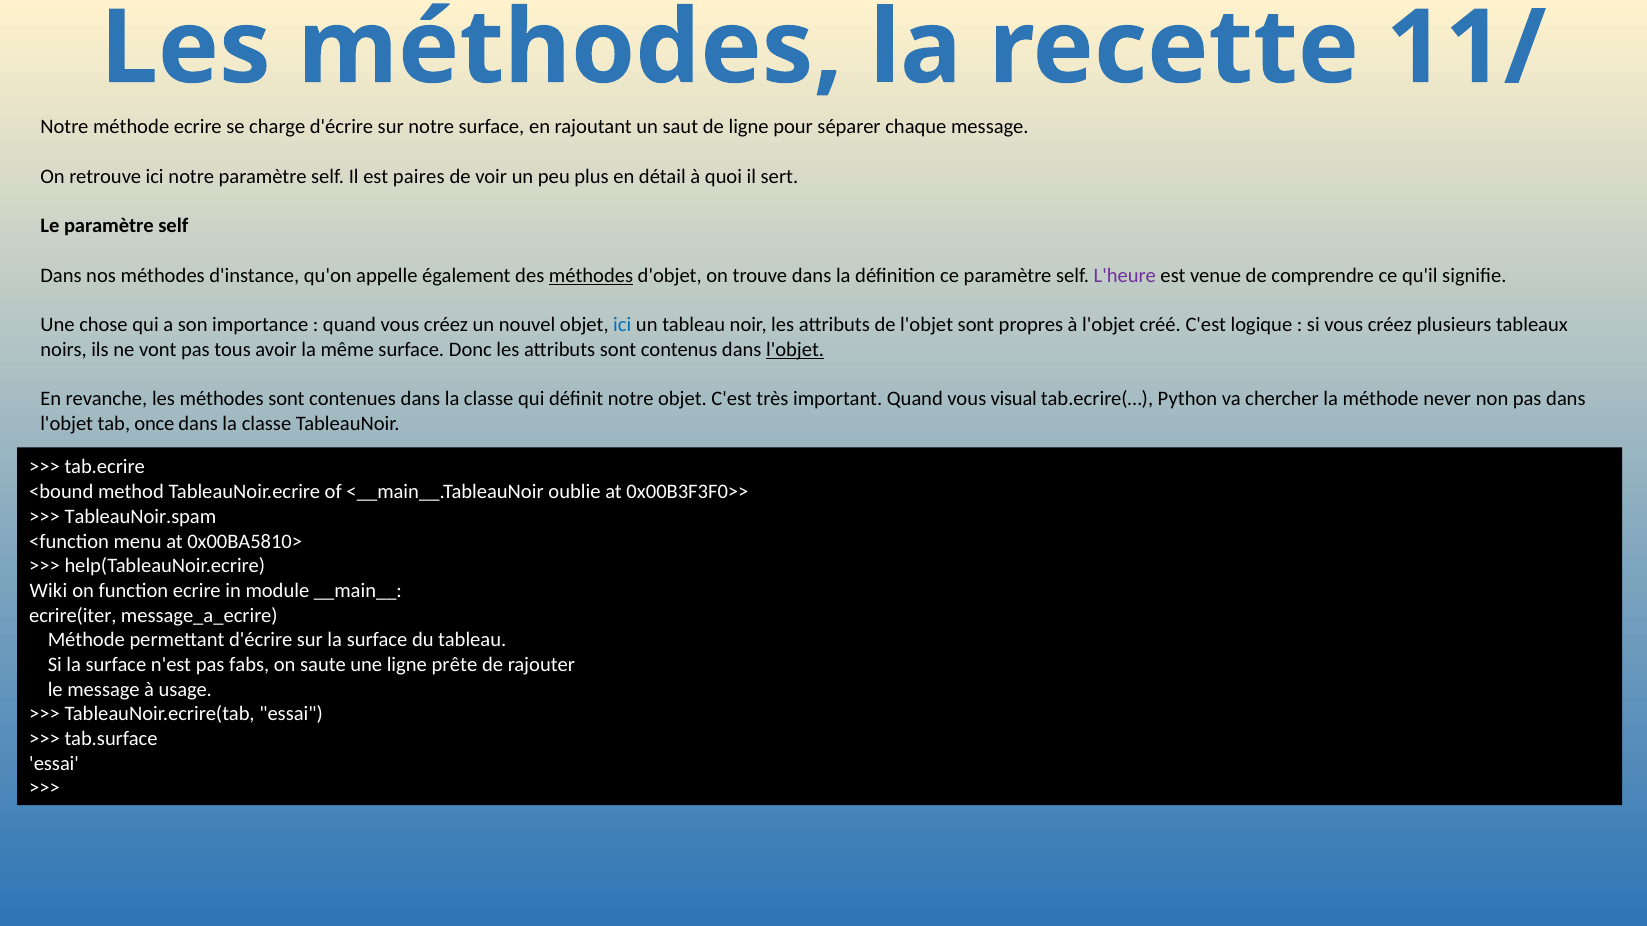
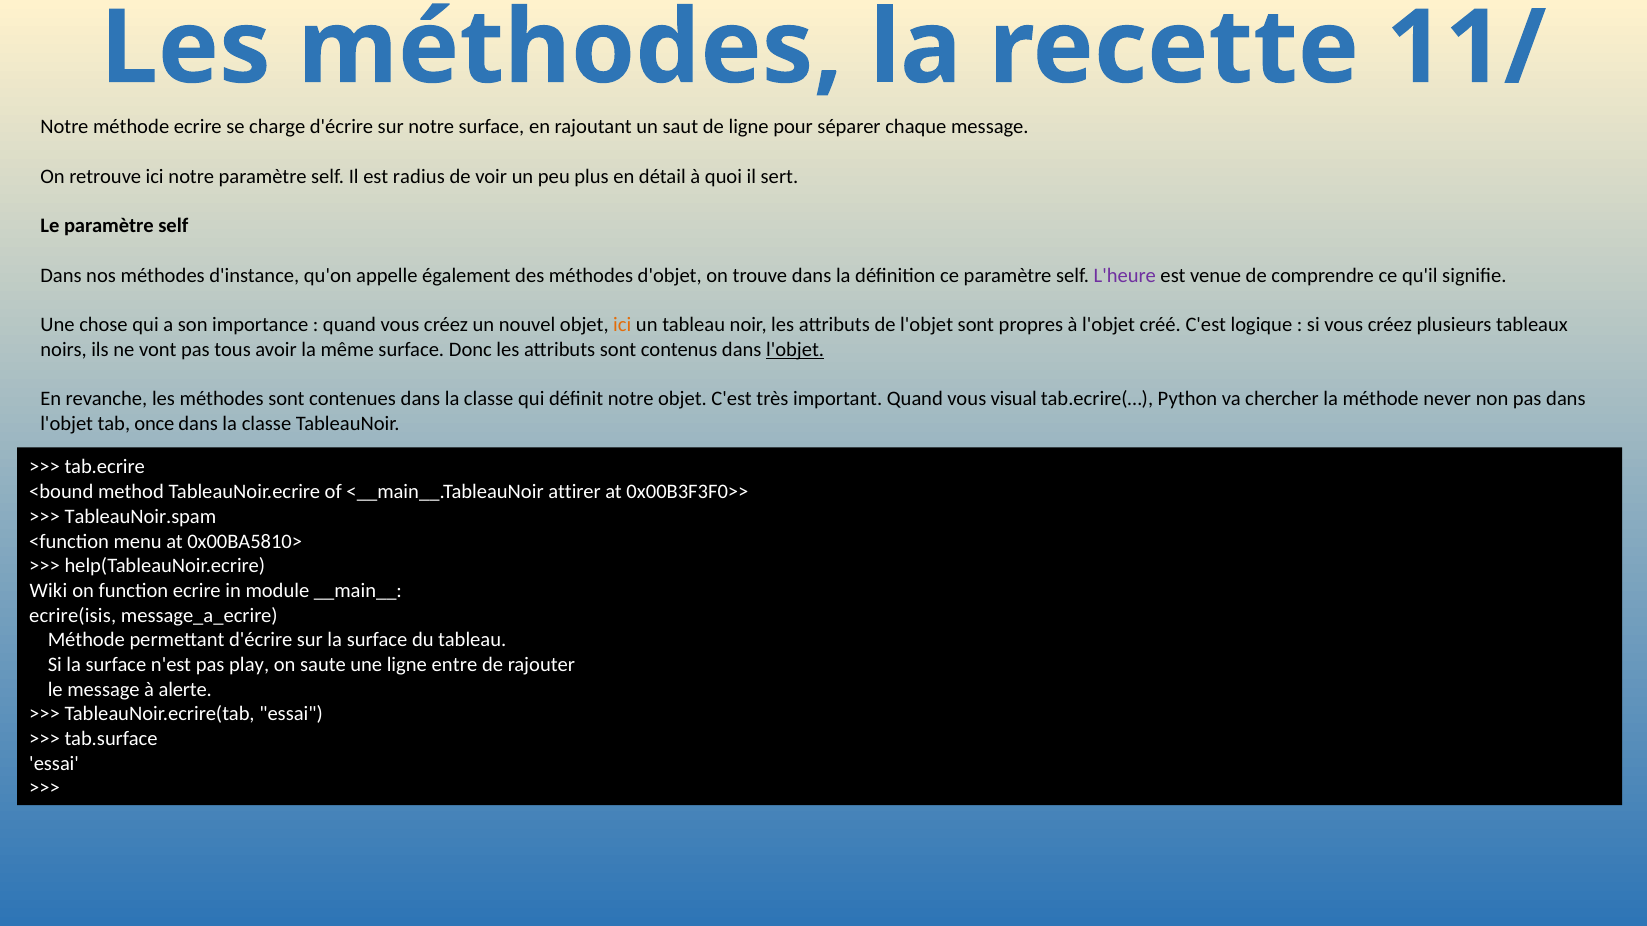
paires: paires -> radius (419, 177)
méthodes underline: present -> none (591, 275)
ici colour: blue -> orange (622, 325)
oublie: oublie -> attirer (575, 492)
ecrire(iter: ecrire(iter -> ecrire(isis (73, 616)
fabs: fabs -> play (249, 665)
prête: prête -> entre (454, 665)
usage: usage -> alerte (185, 690)
